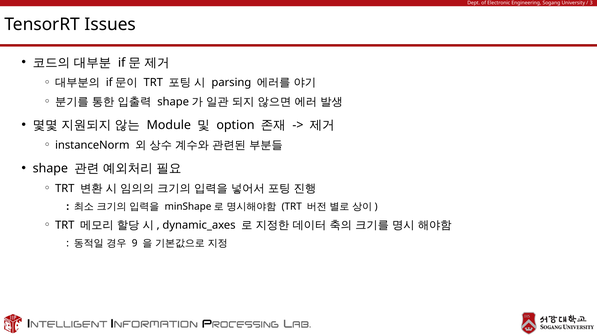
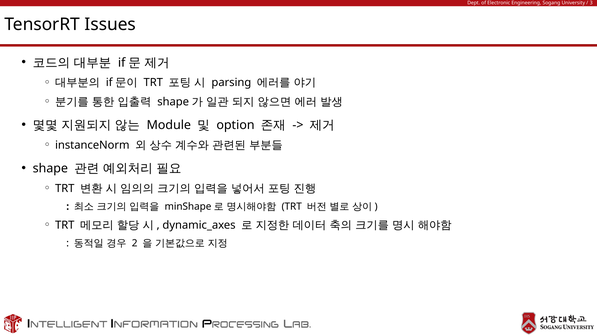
9: 9 -> 2 (135, 243)
